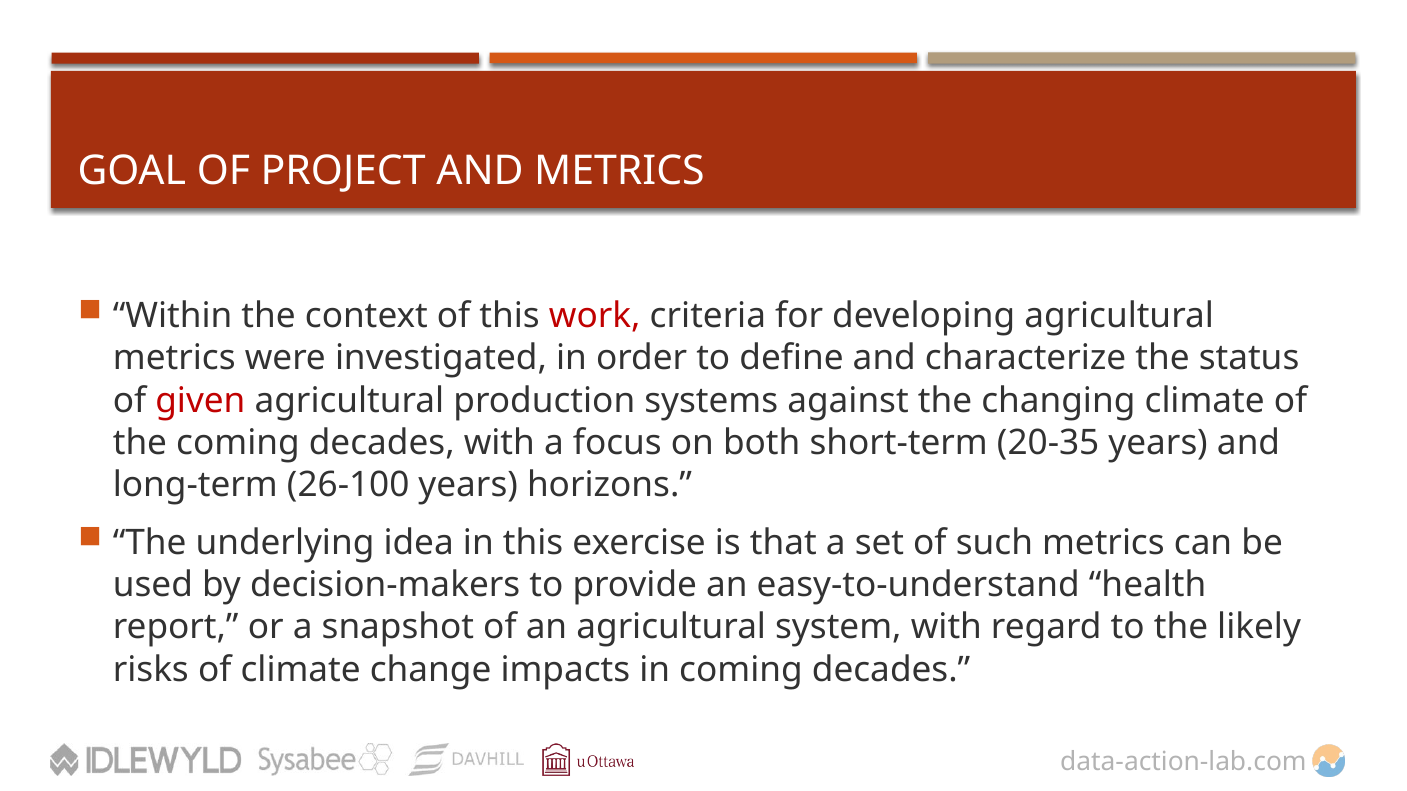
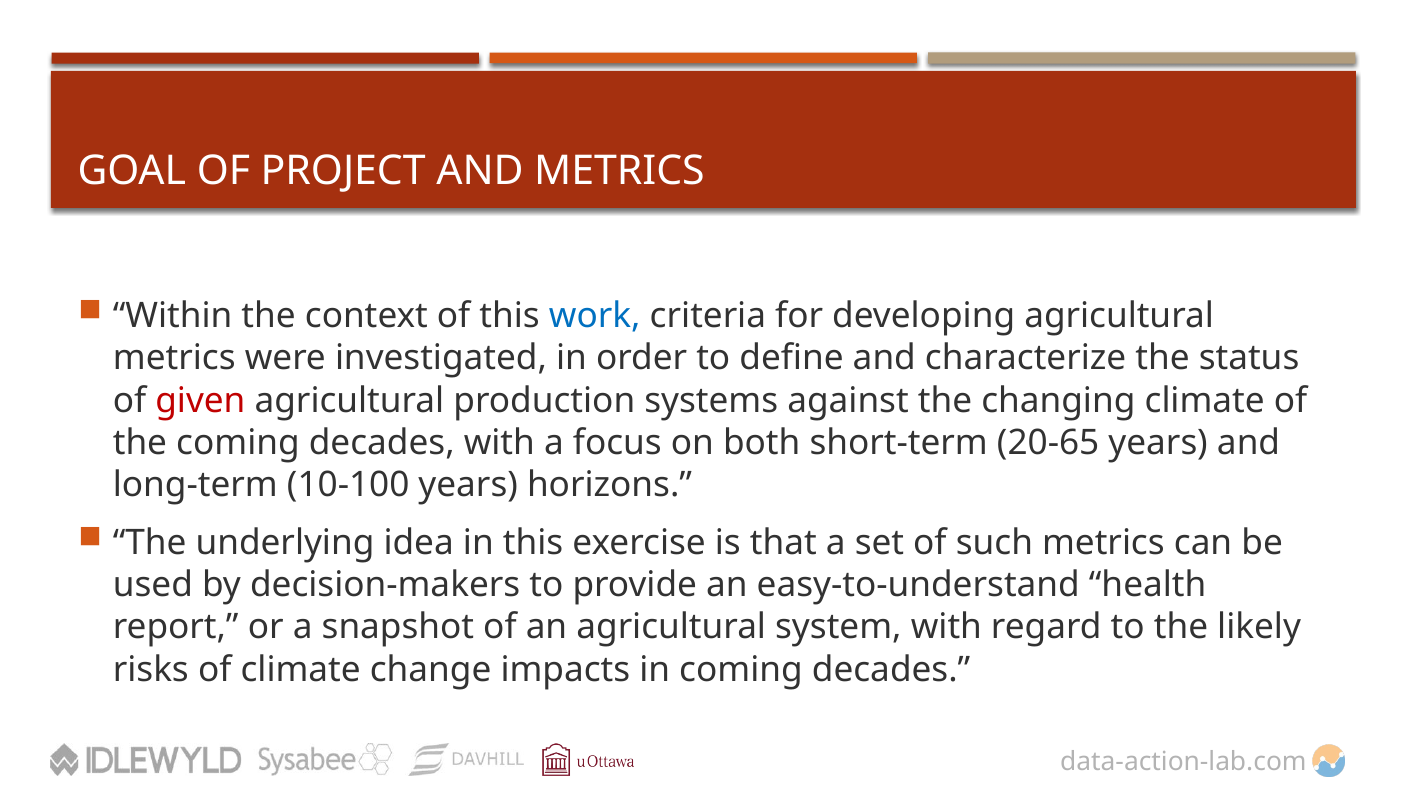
work colour: red -> blue (595, 316)
20-35: 20-35 -> 20-65 (1048, 443)
26-100: 26-100 -> 10-100 (348, 485)
